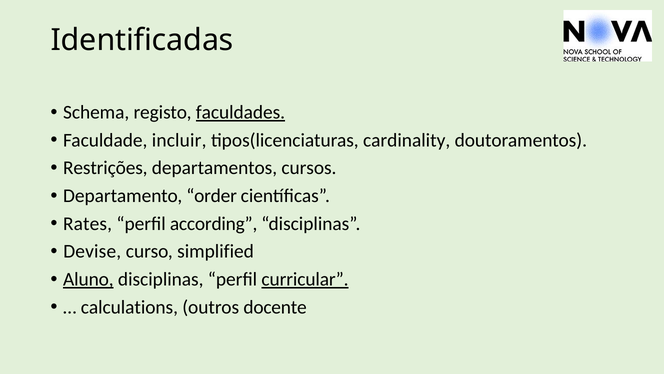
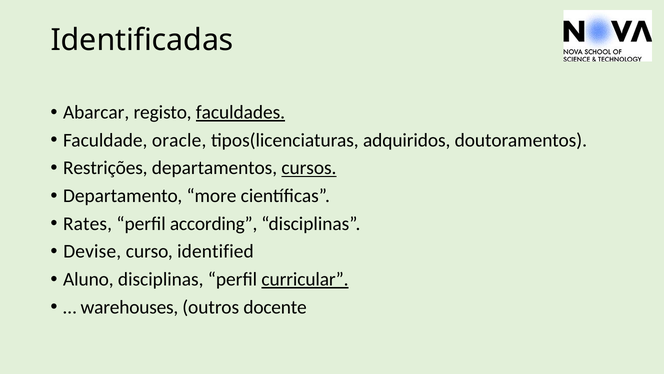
Schema: Schema -> Abarcar (96, 112)
incluir: incluir -> oracle (179, 140)
cardinality: cardinality -> adquiridos (407, 140)
cursos underline: none -> present (309, 168)
order: order -> more (212, 196)
simplified: simplified -> identified (215, 251)
Aluno underline: present -> none (88, 279)
calculations: calculations -> warehouses (129, 307)
